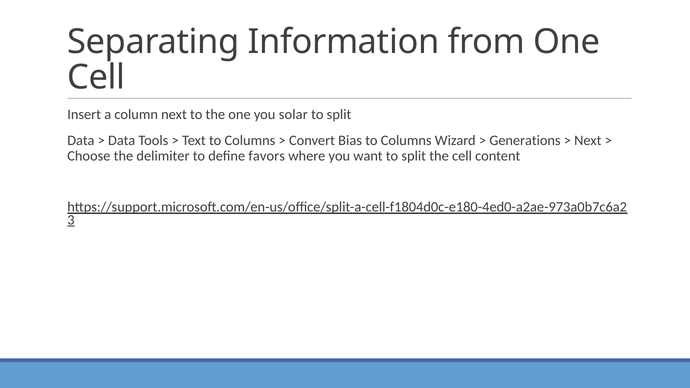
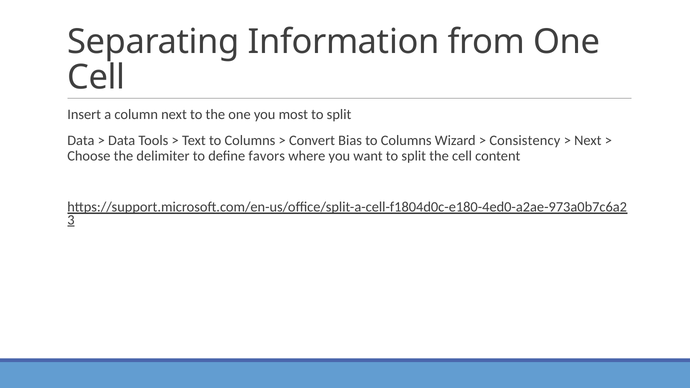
solar: solar -> most (293, 115)
Generations: Generations -> Consistency (525, 140)
